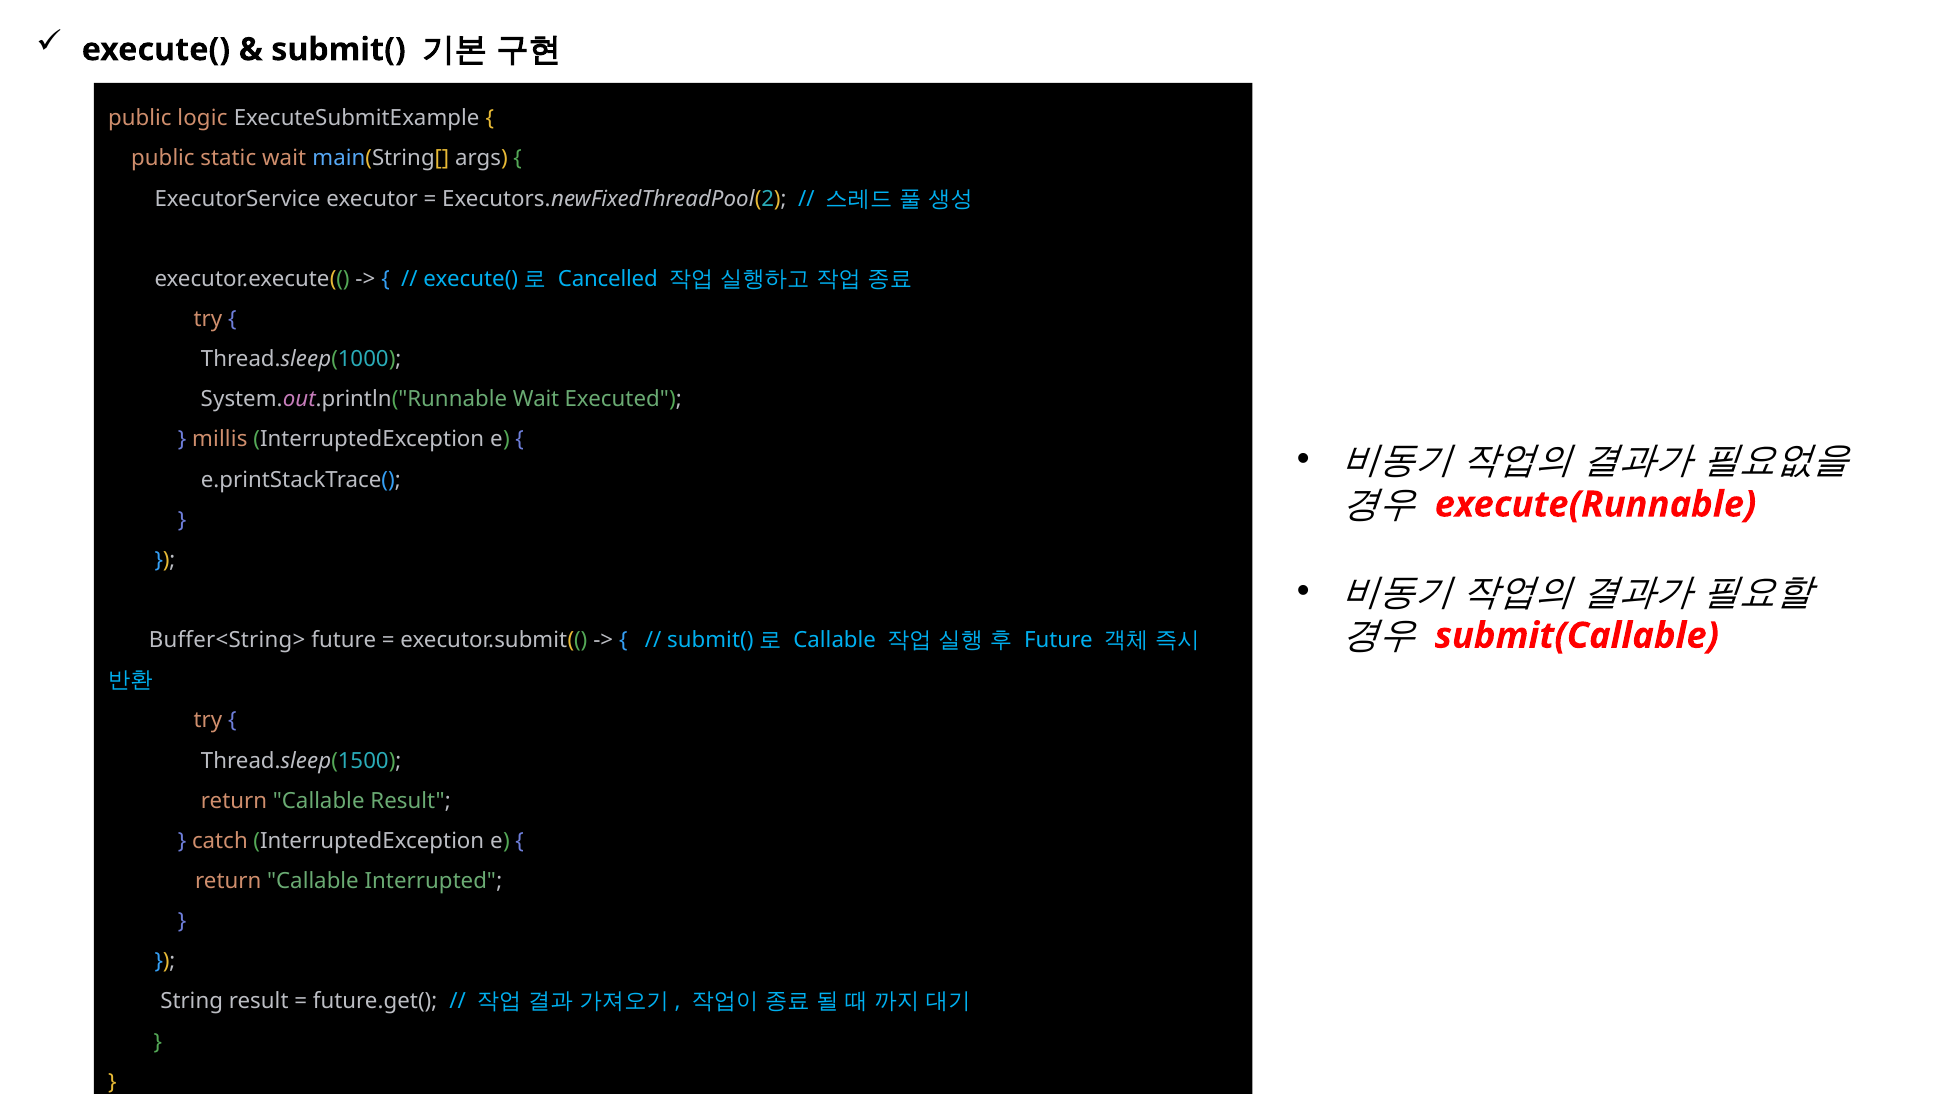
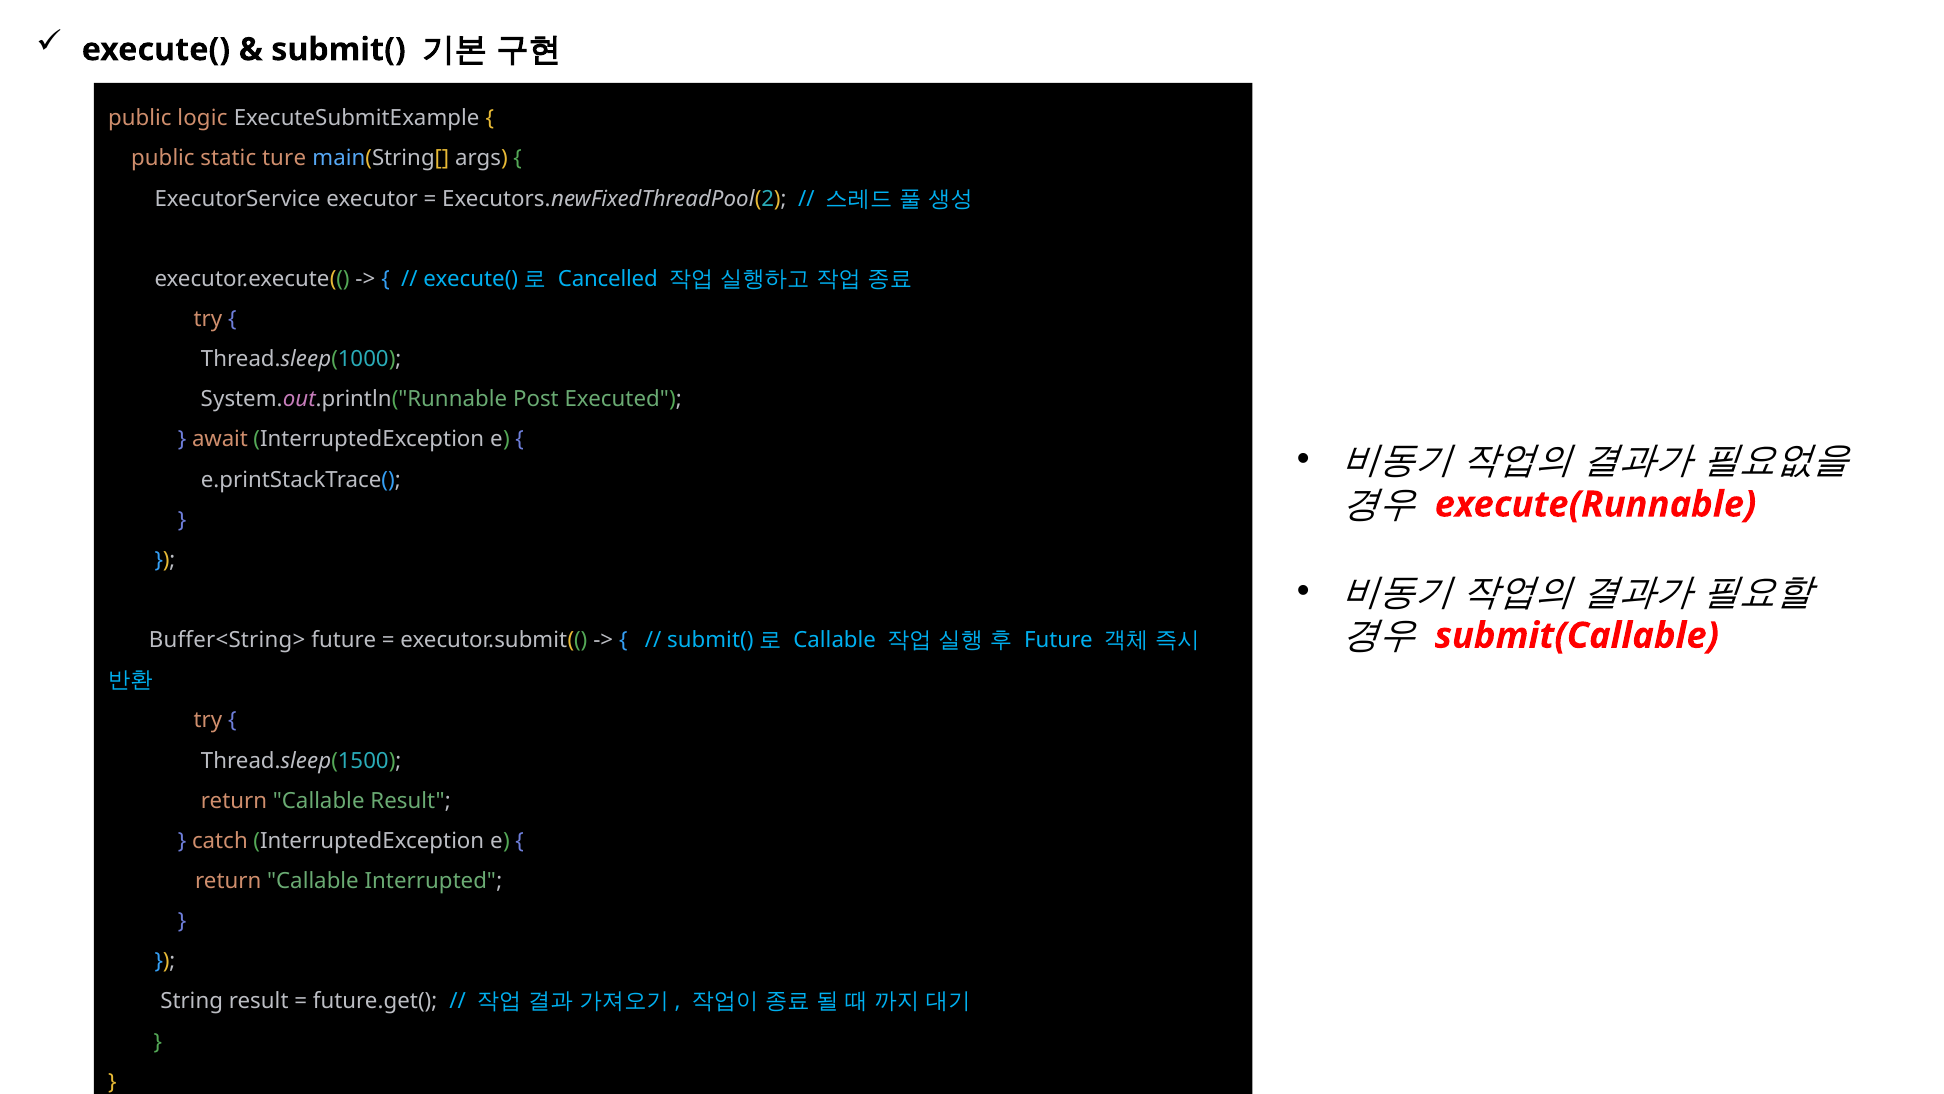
static wait: wait -> ture (284, 159)
System.out.println("Runnable Wait: Wait -> Post (536, 399)
millis: millis -> await (220, 439)
